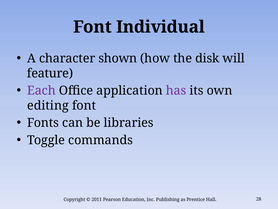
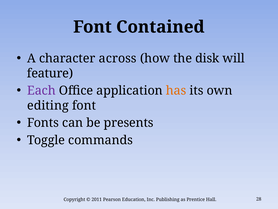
Individual: Individual -> Contained (160, 27)
shown: shown -> across (118, 58)
has colour: purple -> orange (176, 90)
libraries: libraries -> presents (129, 123)
